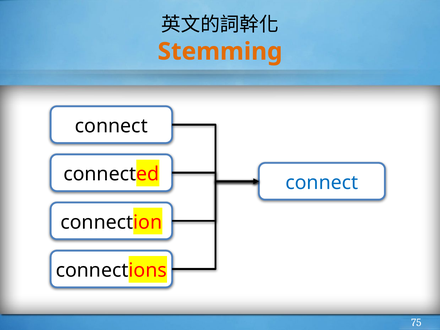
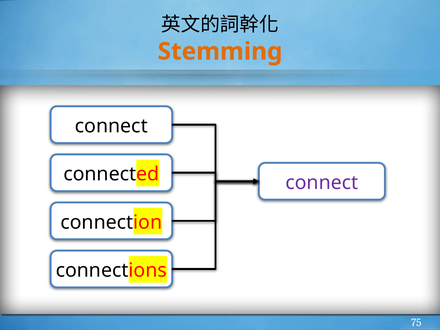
connect colour: blue -> purple (322, 183)
